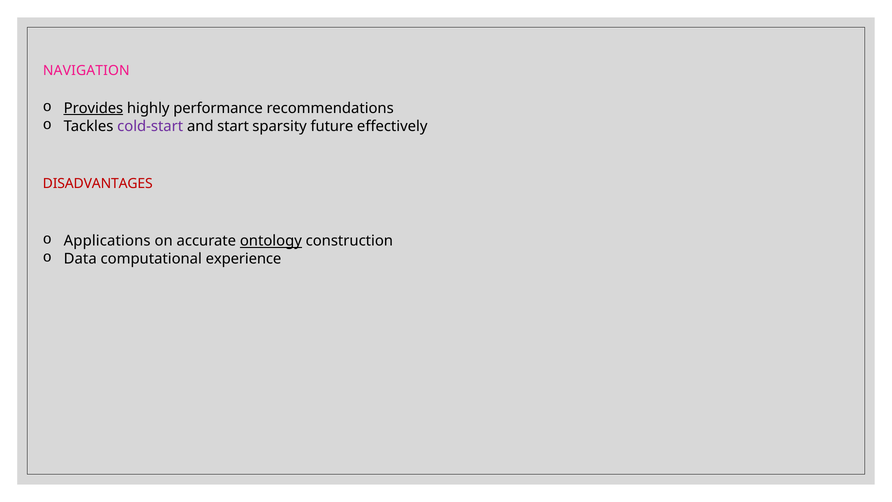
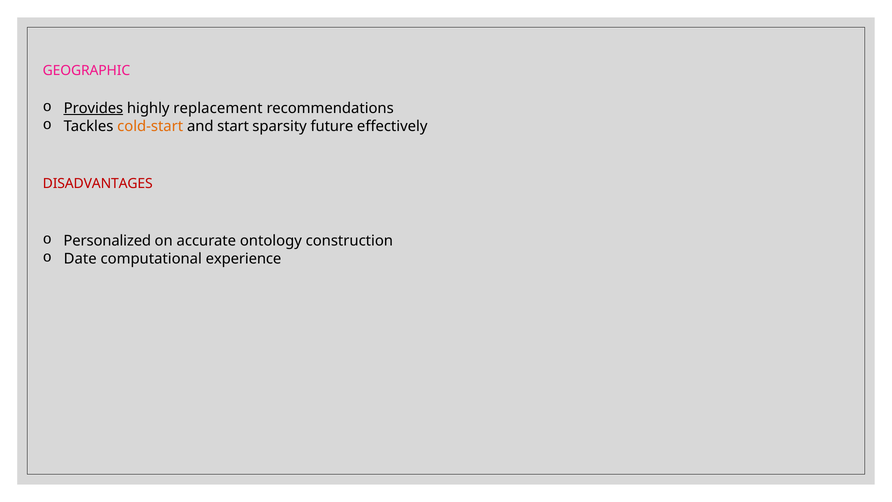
NAVIGATION: NAVIGATION -> GEOGRAPHIC (86, 71)
performance: performance -> replacement (218, 108)
cold-start colour: purple -> orange (150, 126)
Applications: Applications -> Personalized (107, 241)
ontology underline: present -> none (271, 241)
Data: Data -> Date (80, 259)
